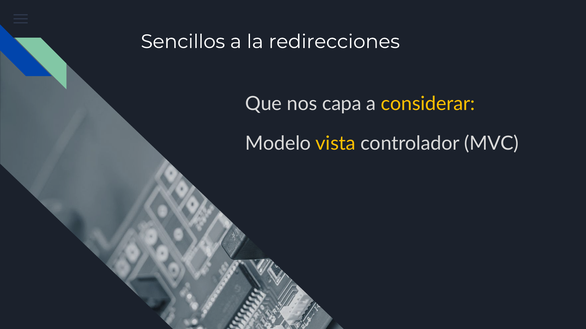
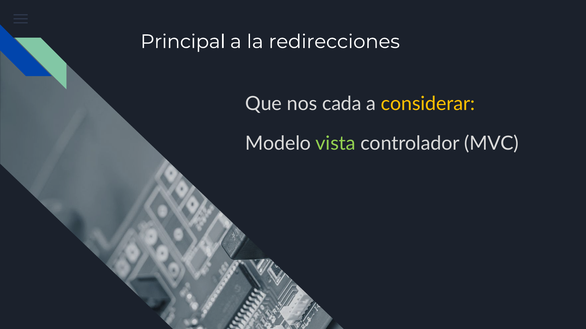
Sencillos: Sencillos -> Principal (183, 42)
capa: capa -> cada (342, 104)
vista colour: yellow -> light green (336, 144)
